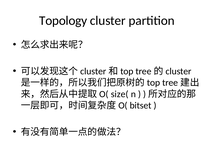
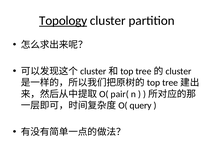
Topology underline: none -> present (63, 21)
size(: size( -> pair( (120, 94)
bitset: bitset -> query (141, 106)
